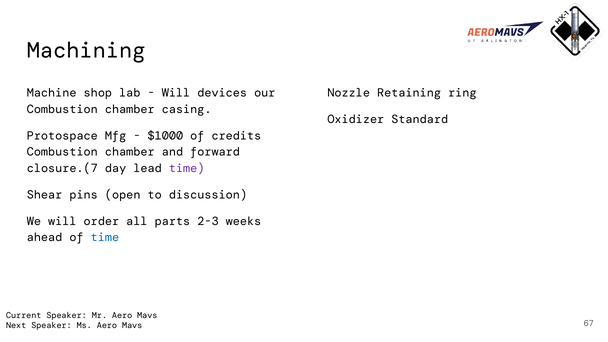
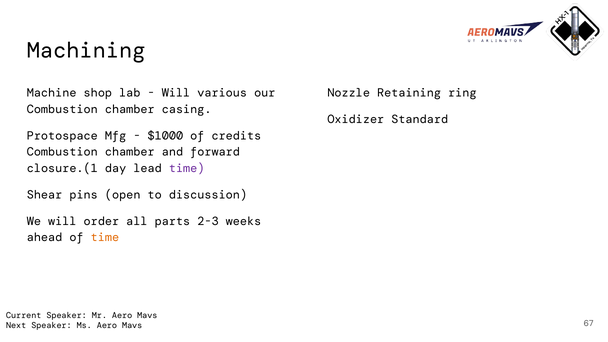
devices: devices -> various (222, 93)
closure.(7: closure.(7 -> closure.(1 (62, 168)
time colour: blue -> orange (105, 238)
